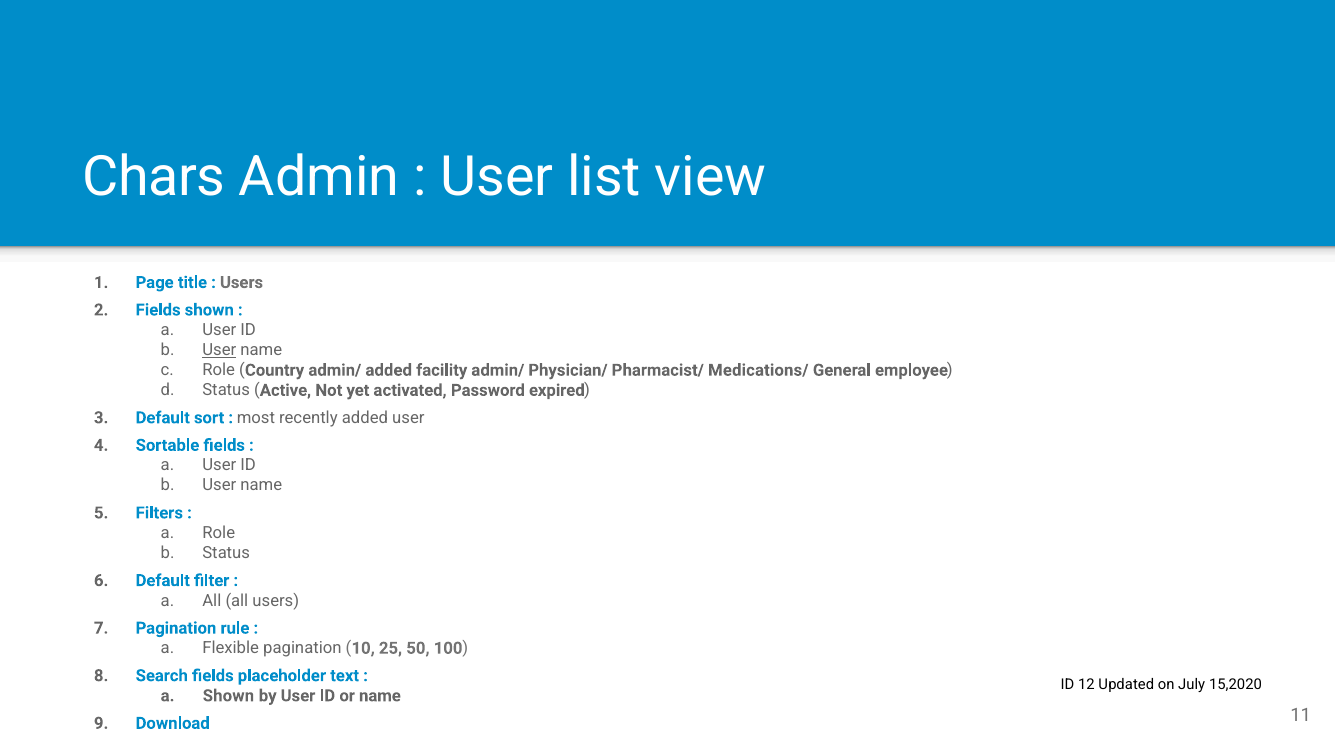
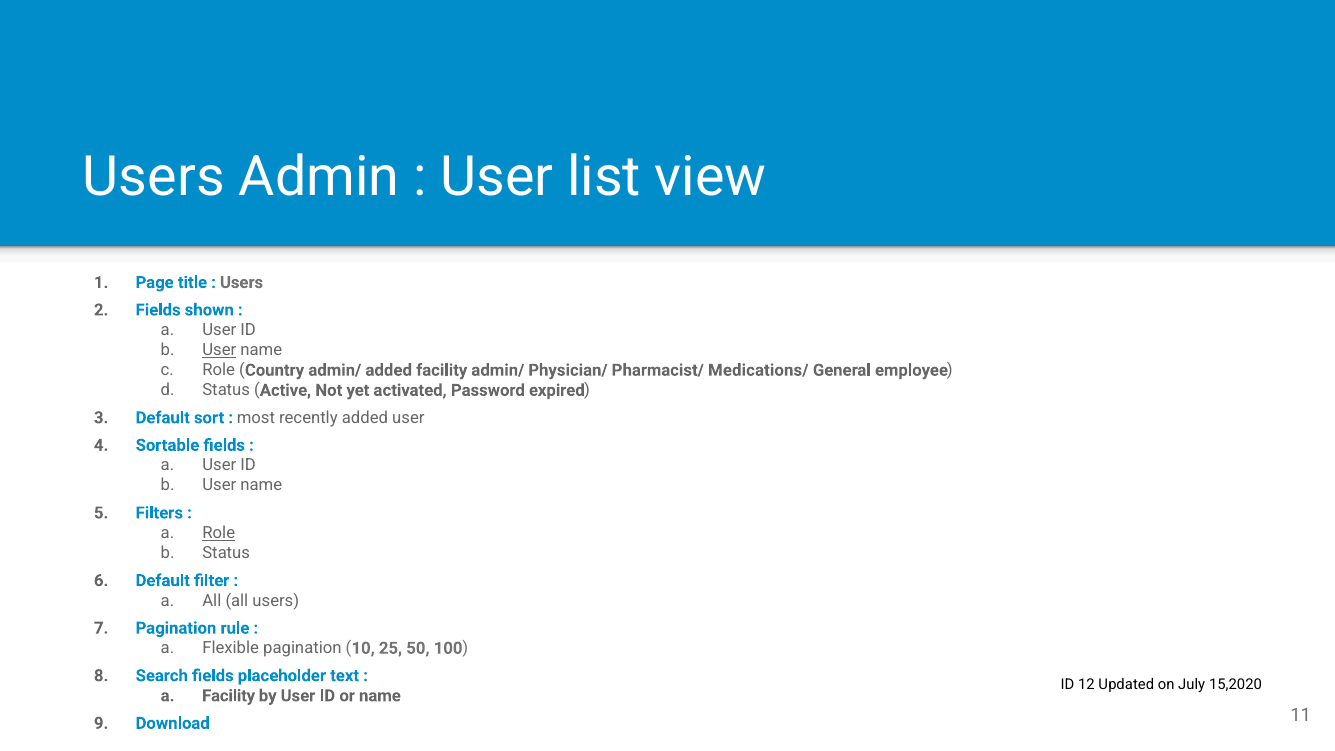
Chars: Chars -> Users (154, 177)
Role underline: none -> present (219, 533)
Shown: Shown -> Facility (229, 696)
